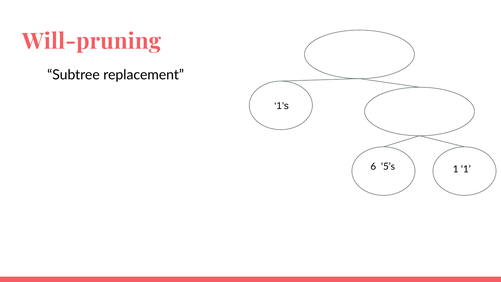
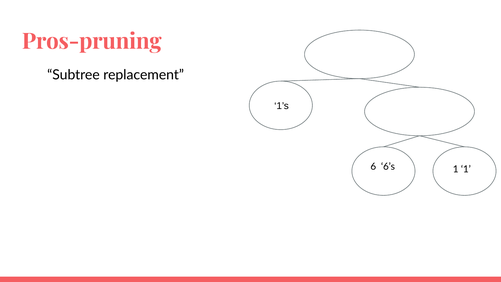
Will-pruning: Will-pruning -> Pros-pruning (92, 41)
5’s: 5’s -> 6’s (388, 166)
